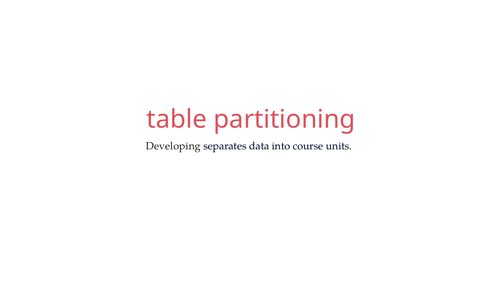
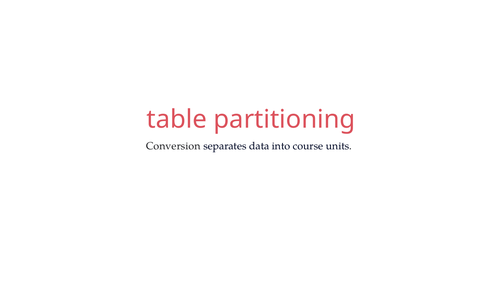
Developing: Developing -> Conversion (173, 146)
